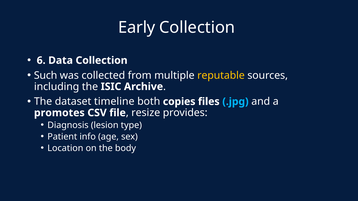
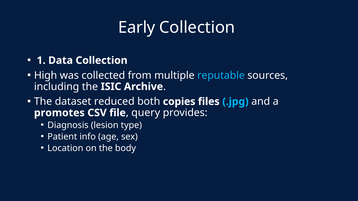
6: 6 -> 1 (41, 61)
Such: Such -> High (46, 75)
reputable colour: yellow -> light blue (221, 75)
timeline: timeline -> reduced (114, 102)
resize: resize -> query (146, 113)
